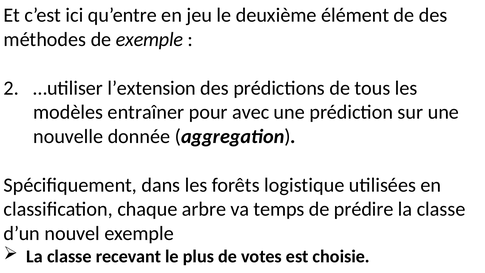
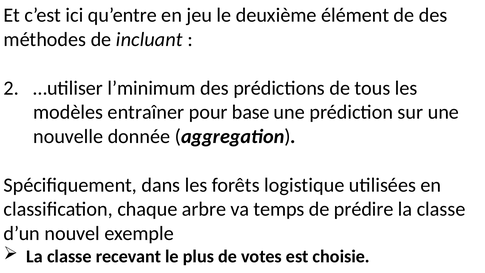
de exemple: exemple -> incluant (149, 39)
l’extension: l’extension -> l’minimum (152, 88)
avec: avec -> base (251, 112)
